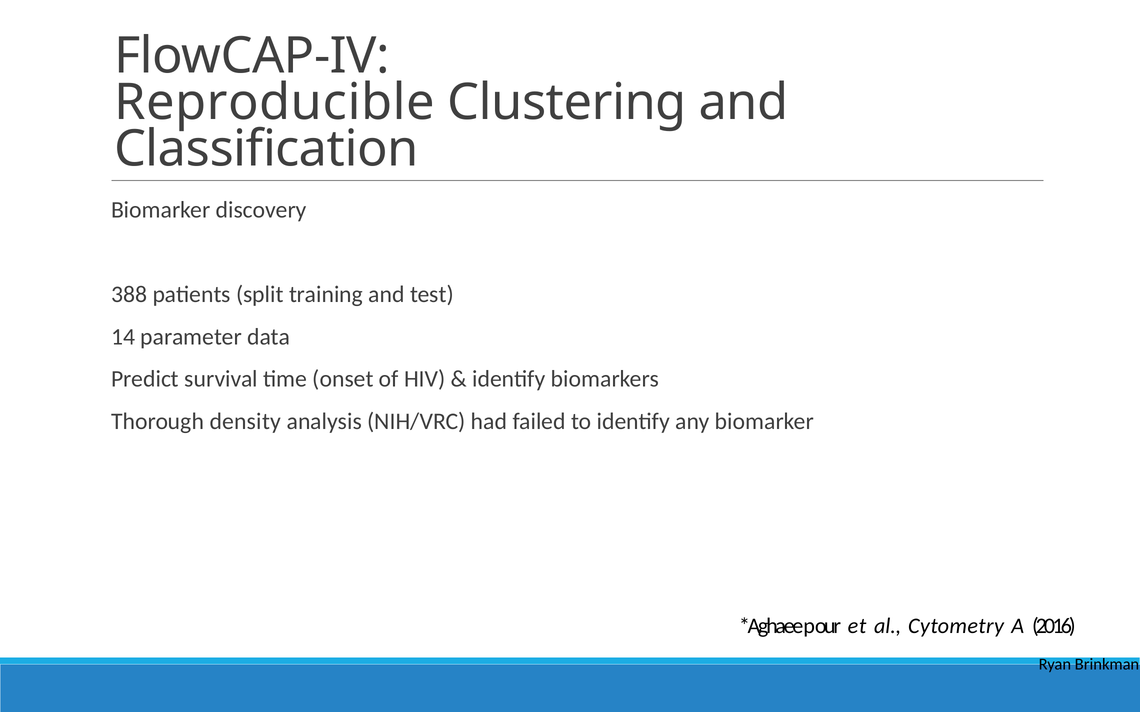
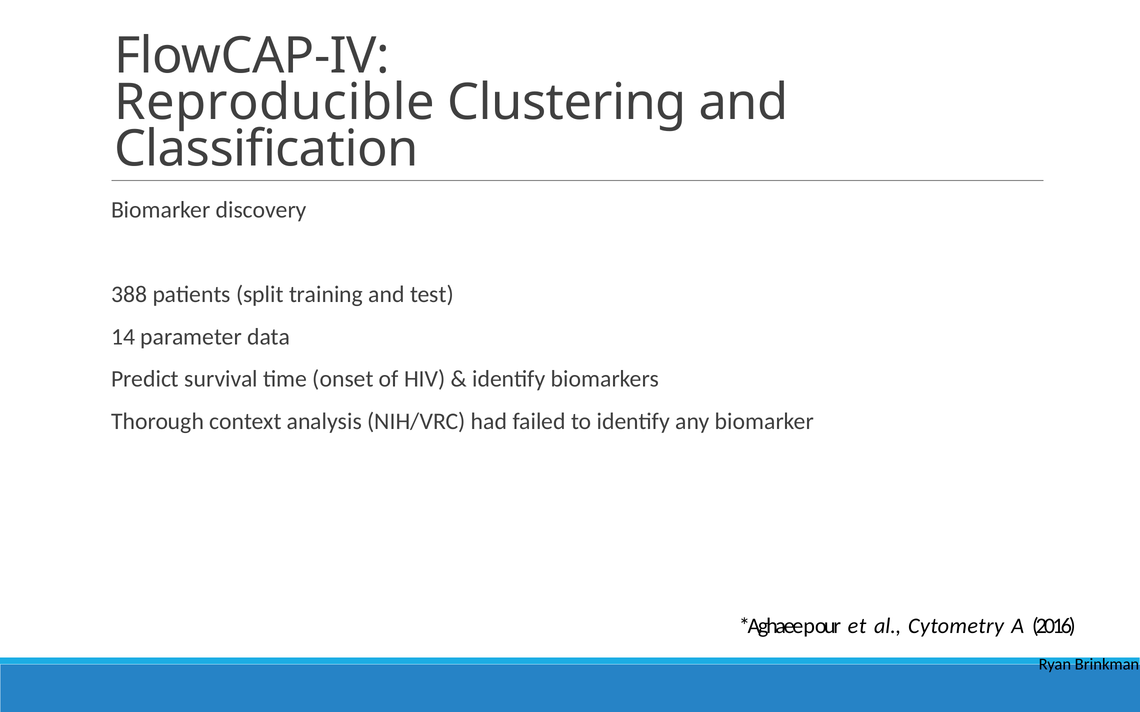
density: density -> context (245, 422)
